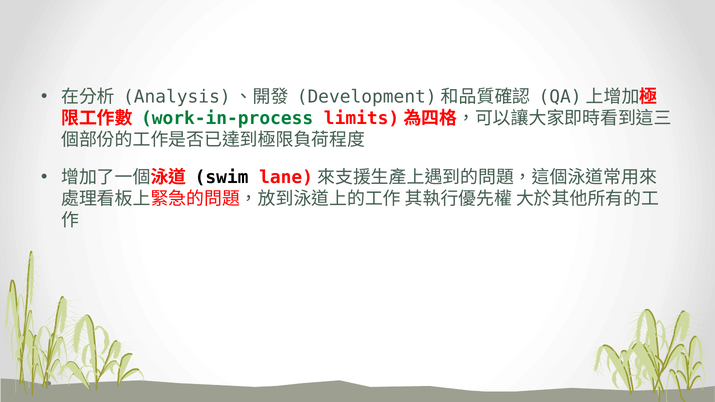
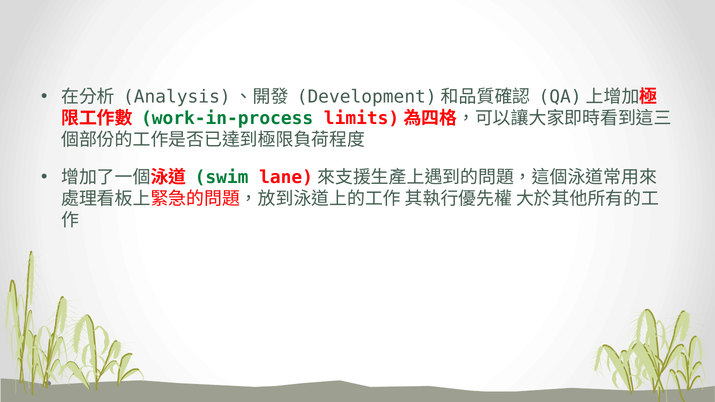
swim colour: black -> green (222, 177)
